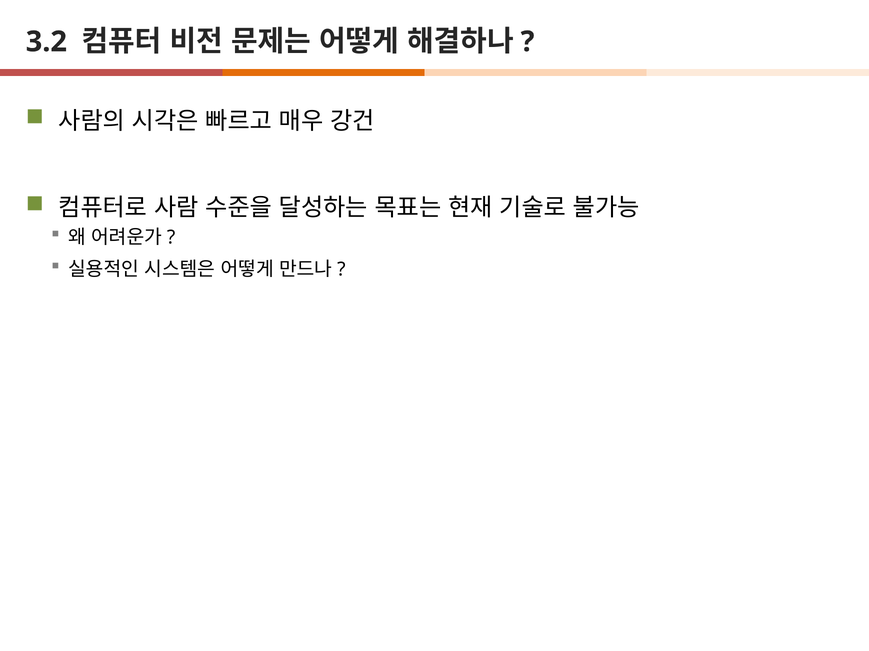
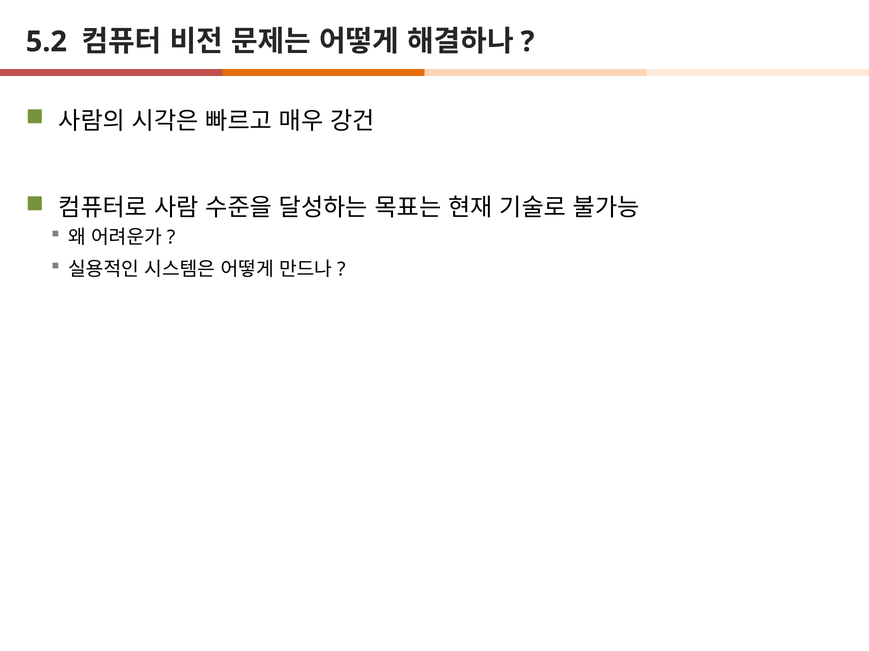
3.2: 3.2 -> 5.2 (46, 42)
